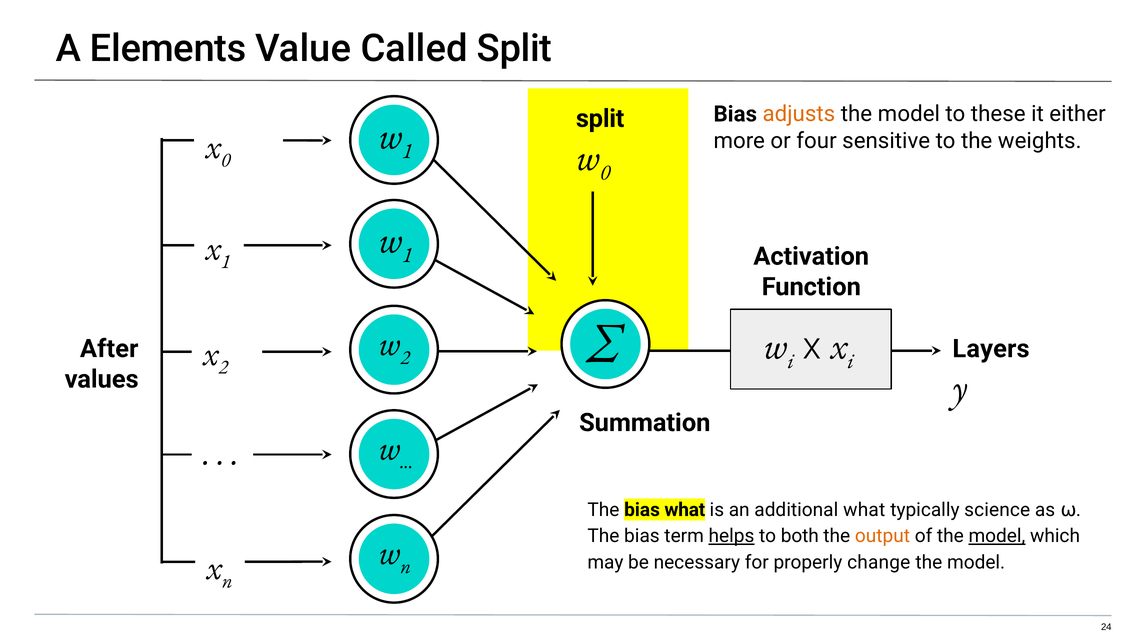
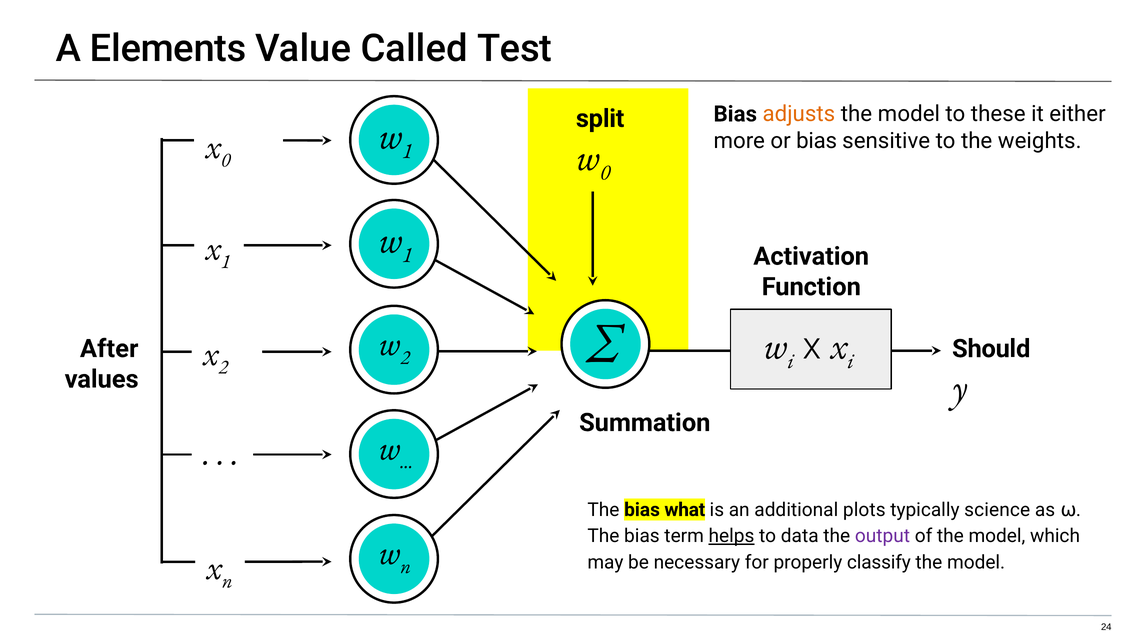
Called Split: Split -> Test (515, 49)
or four: four -> bias (817, 141)
Layers: Layers -> Should (991, 349)
additional what: what -> plots (864, 510)
both: both -> data (800, 537)
output colour: orange -> purple (882, 537)
model underline: present -> none (997, 537)
change: change -> classify (879, 563)
